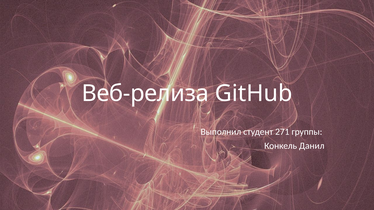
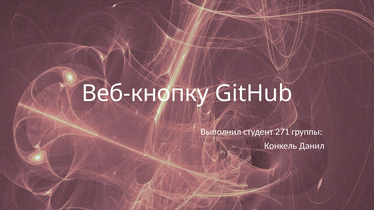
Веб-релиза: Веб-релиза -> Веб-кнопку (145, 93)
